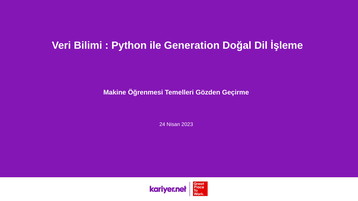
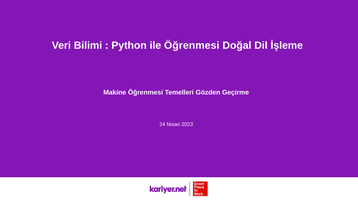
ile Generation: Generation -> Öğrenmesi (192, 45)
